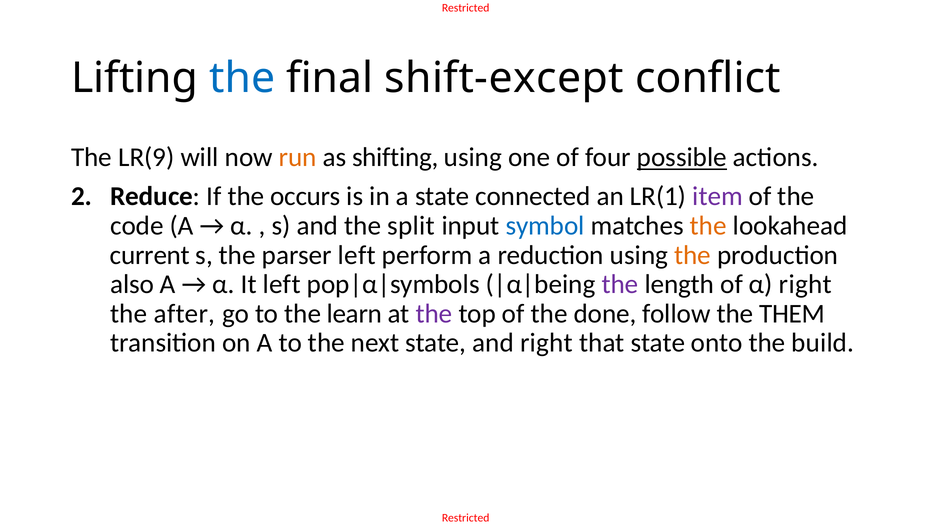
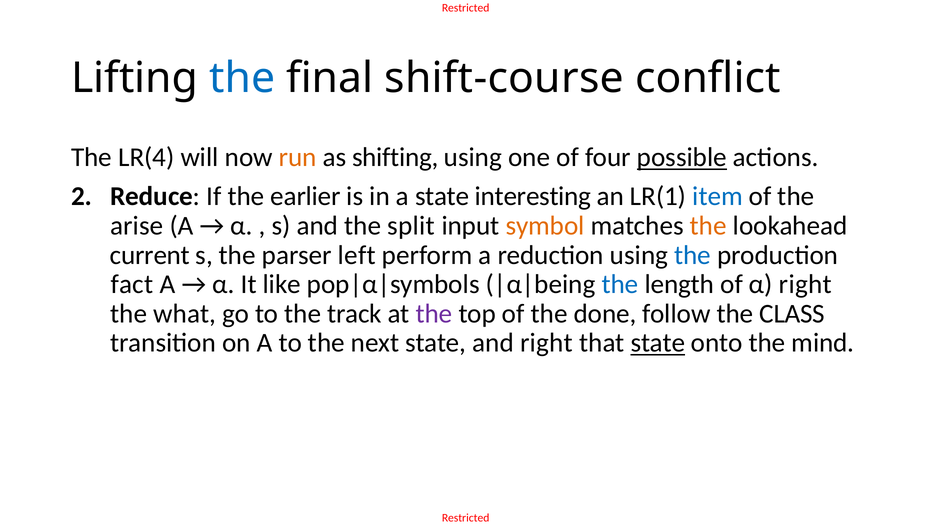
shift-except: shift-except -> shift-course (504, 78)
LR(9: LR(9 -> LR(4 (146, 158)
occurs: occurs -> earlier (305, 197)
connected: connected -> interesting (533, 197)
item colour: purple -> blue (718, 197)
code: code -> arise (137, 226)
symbol colour: blue -> orange (545, 226)
the colour: orange -> blue (693, 255)
also: also -> fact (132, 284)
It left: left -> like (282, 284)
the colour: purple -> blue (620, 284)
after: after -> what (185, 314)
learn: learn -> track (354, 314)
THEM: THEM -> CLASS (792, 314)
state underline: none -> present (658, 343)
build: build -> mind (823, 343)
